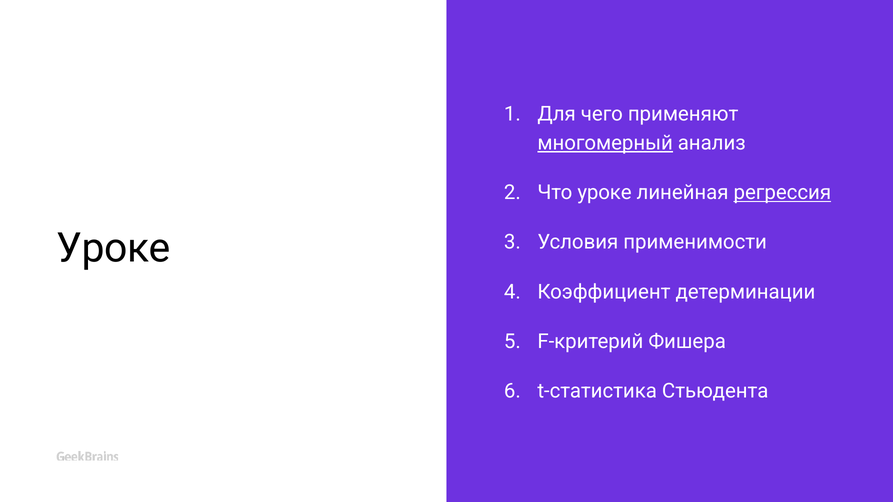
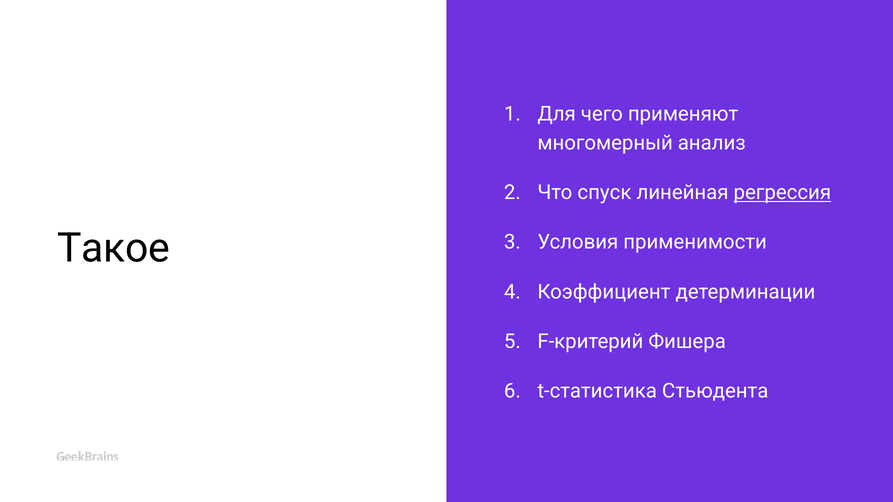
многомерный underline: present -> none (605, 143)
Что уроке: уроке -> спуск (604, 193)
Уроке: Уроке -> Такое (114, 249)
